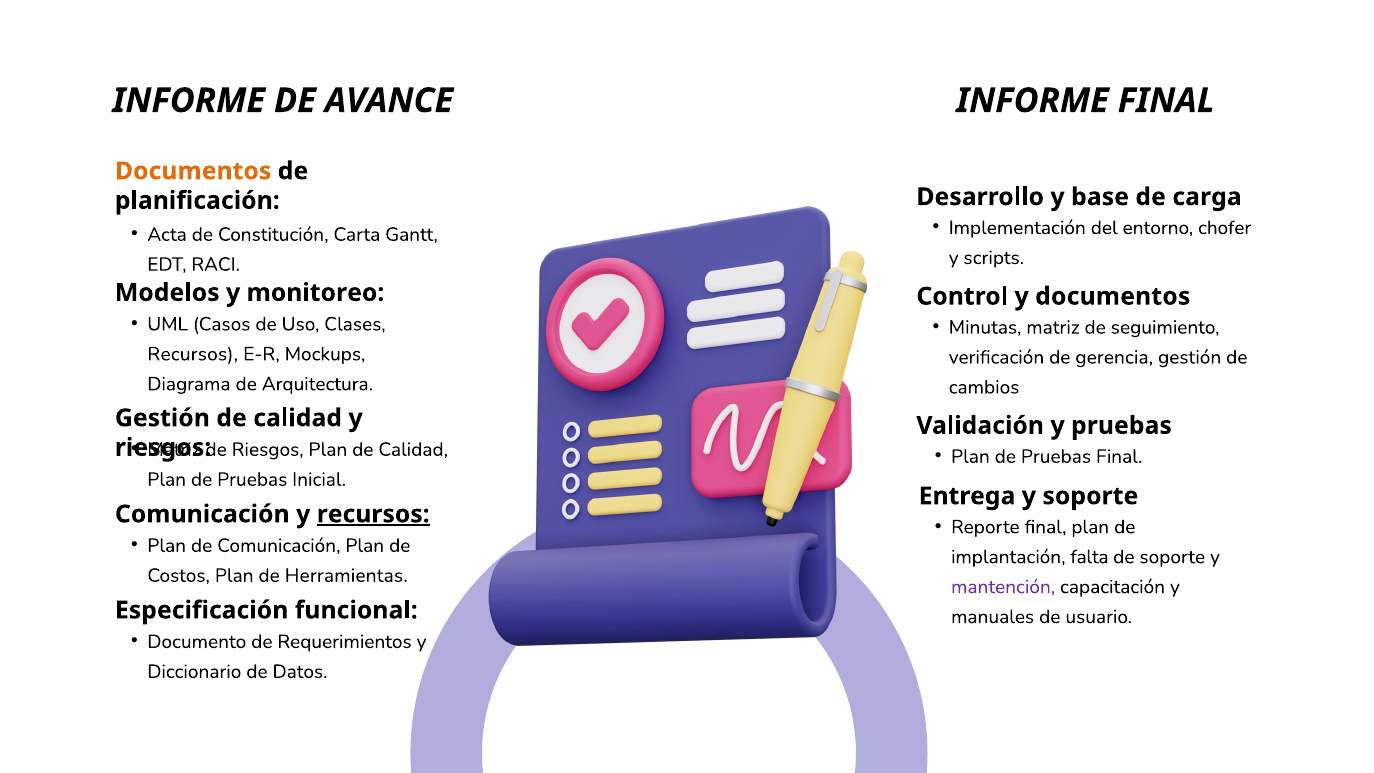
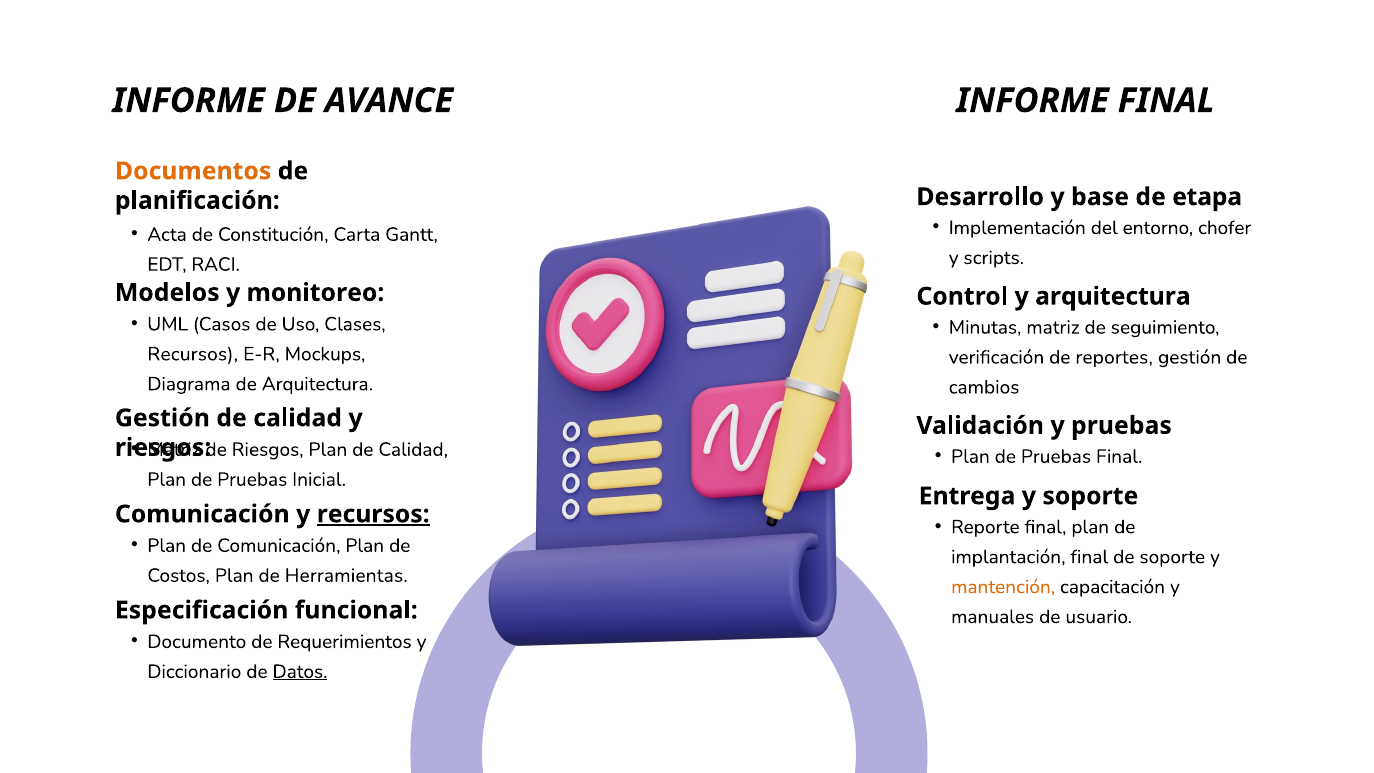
carga: carga -> etapa (1207, 197)
y documentos: documentos -> arquitectura (1113, 296)
gerencia: gerencia -> reportes (1114, 357)
implantación falta: falta -> final (1089, 557)
mantención colour: purple -> orange (1003, 587)
Datos underline: none -> present (300, 672)
